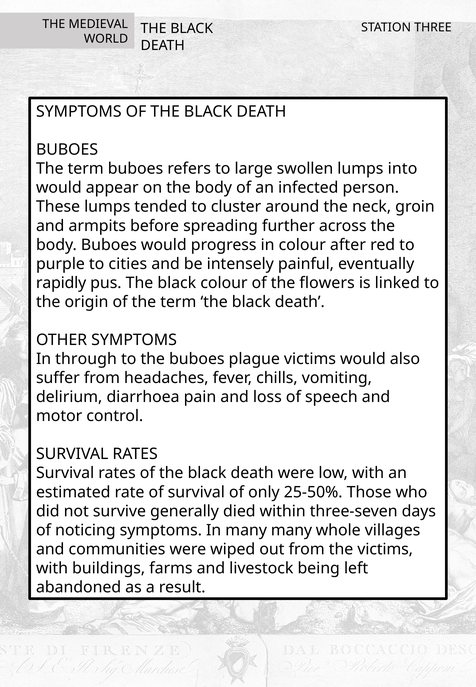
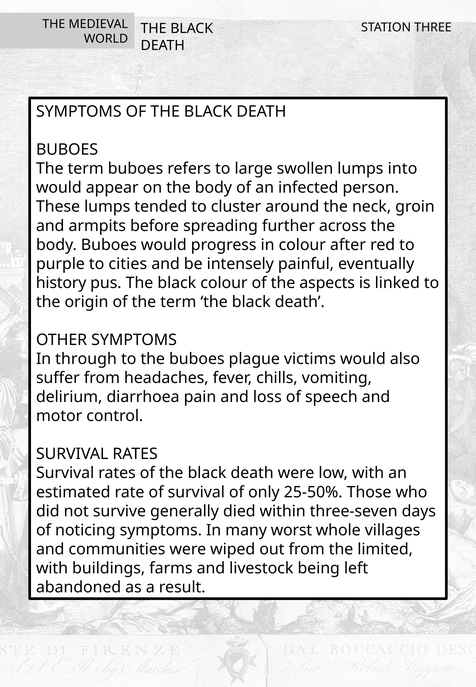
rapidly: rapidly -> history (61, 283)
flowers: flowers -> aspects (327, 283)
many many: many -> worst (291, 531)
the victims: victims -> limited (385, 550)
